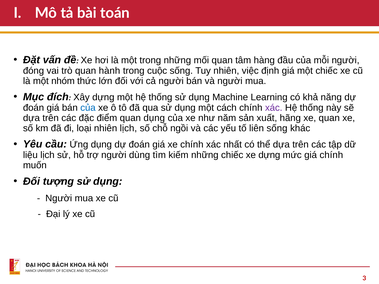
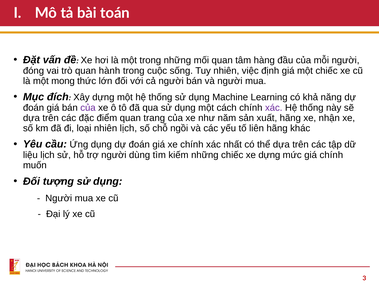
nhóm: nhóm -> mong (63, 81)
của colour: blue -> purple (88, 108)
quan dụng: dụng -> trang (154, 118)
xe quan: quan -> nhận (329, 118)
liên sống: sống -> hãng (277, 128)
